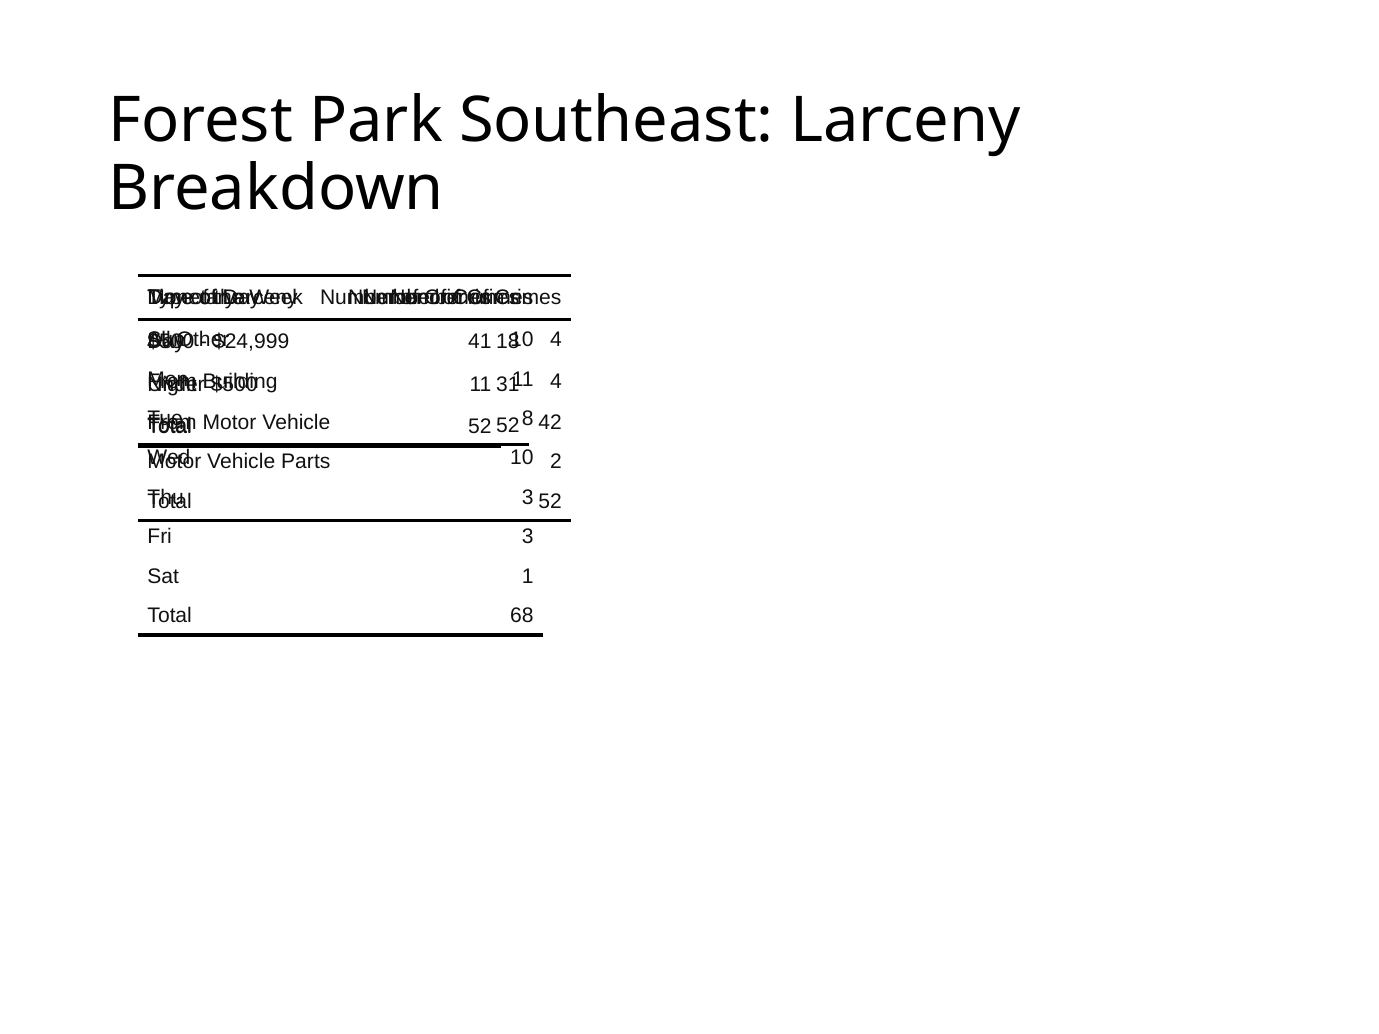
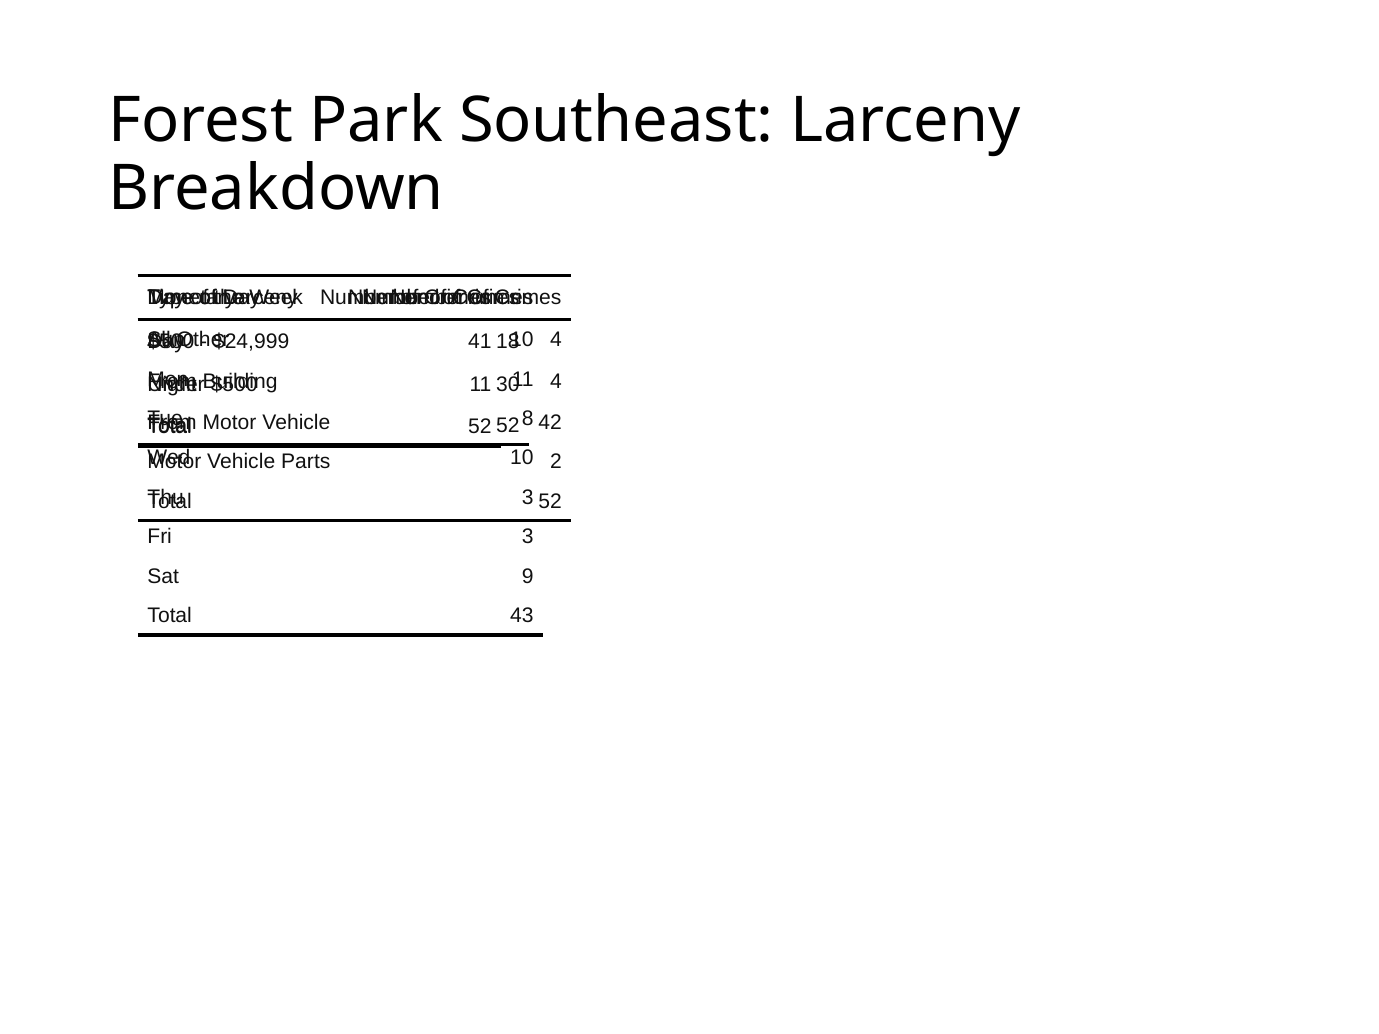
31: 31 -> 30 (508, 384)
1: 1 -> 9 (528, 576)
68: 68 -> 43 (522, 616)
